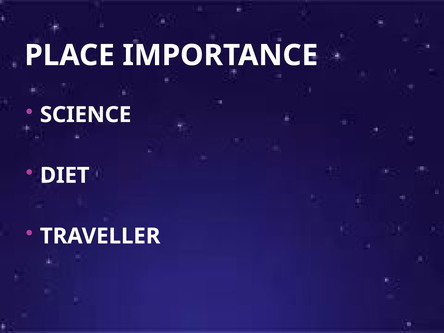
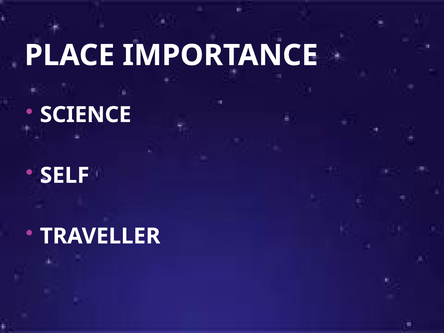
DIET: DIET -> SELF (65, 175)
